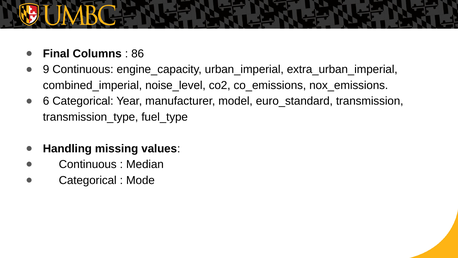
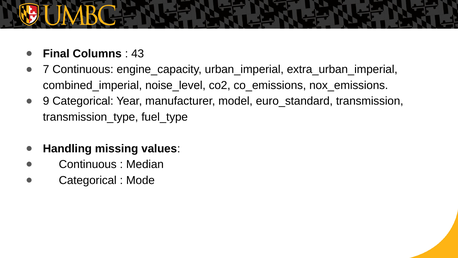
86: 86 -> 43 (138, 54)
9: 9 -> 7 (46, 69)
6: 6 -> 9 (46, 101)
